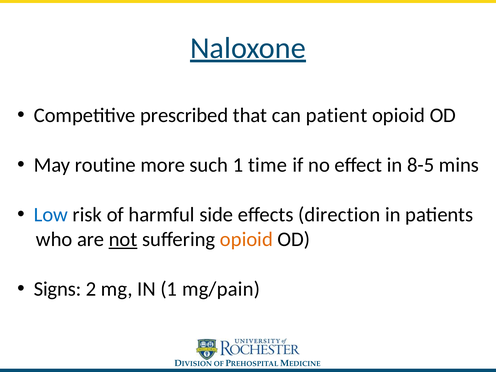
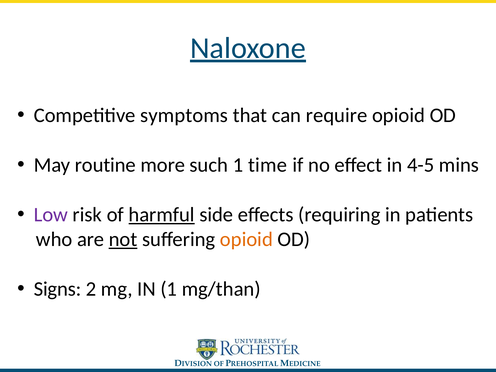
prescribed: prescribed -> symptoms (184, 115)
patient: patient -> require (337, 115)
8-5: 8-5 -> 4-5 (421, 165)
Low colour: blue -> purple (51, 215)
harmful underline: none -> present (162, 215)
direction: direction -> requiring (339, 215)
mg/pain: mg/pain -> mg/than (221, 289)
